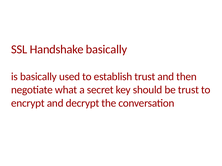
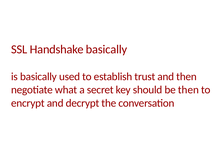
be trust: trust -> then (188, 90)
